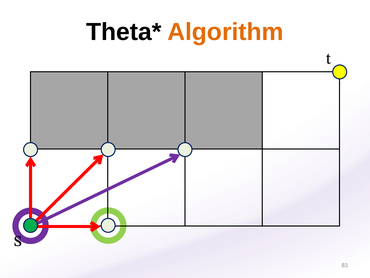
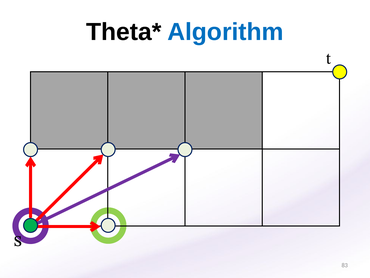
Algorithm colour: orange -> blue (225, 32)
